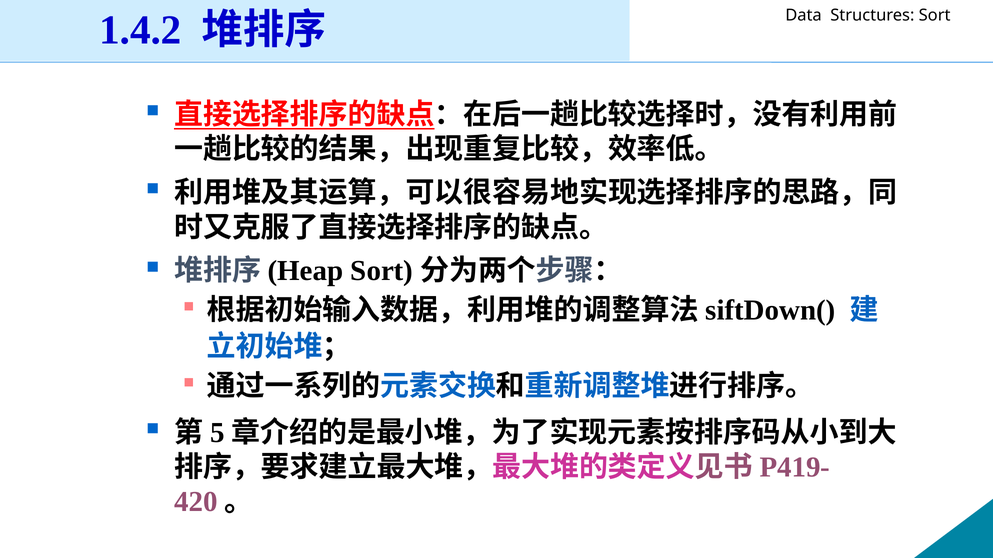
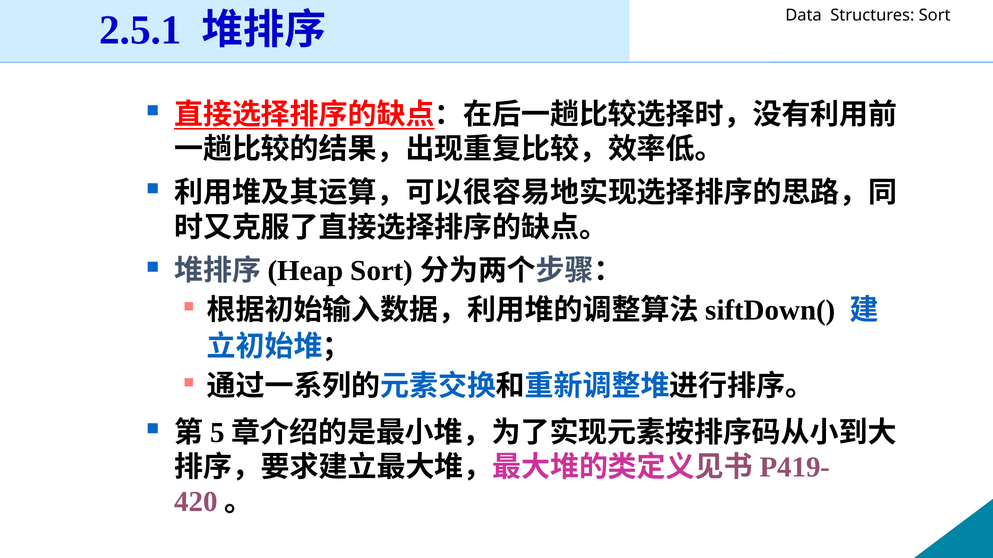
1.4.2: 1.4.2 -> 2.5.1 (140, 30)
